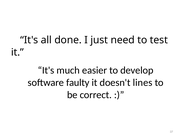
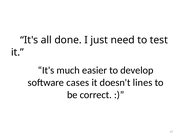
faulty: faulty -> cases (78, 83)
